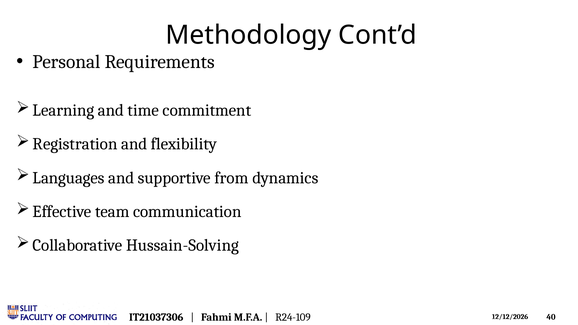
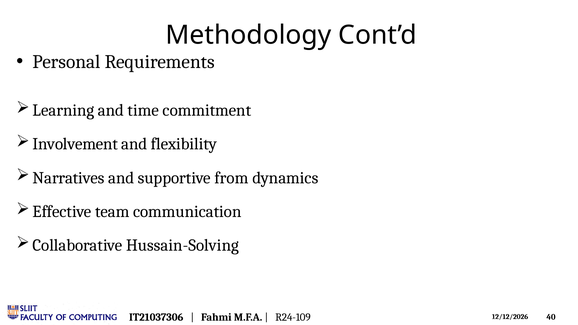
Registration: Registration -> Involvement (75, 144)
Languages: Languages -> Narratives (69, 178)
